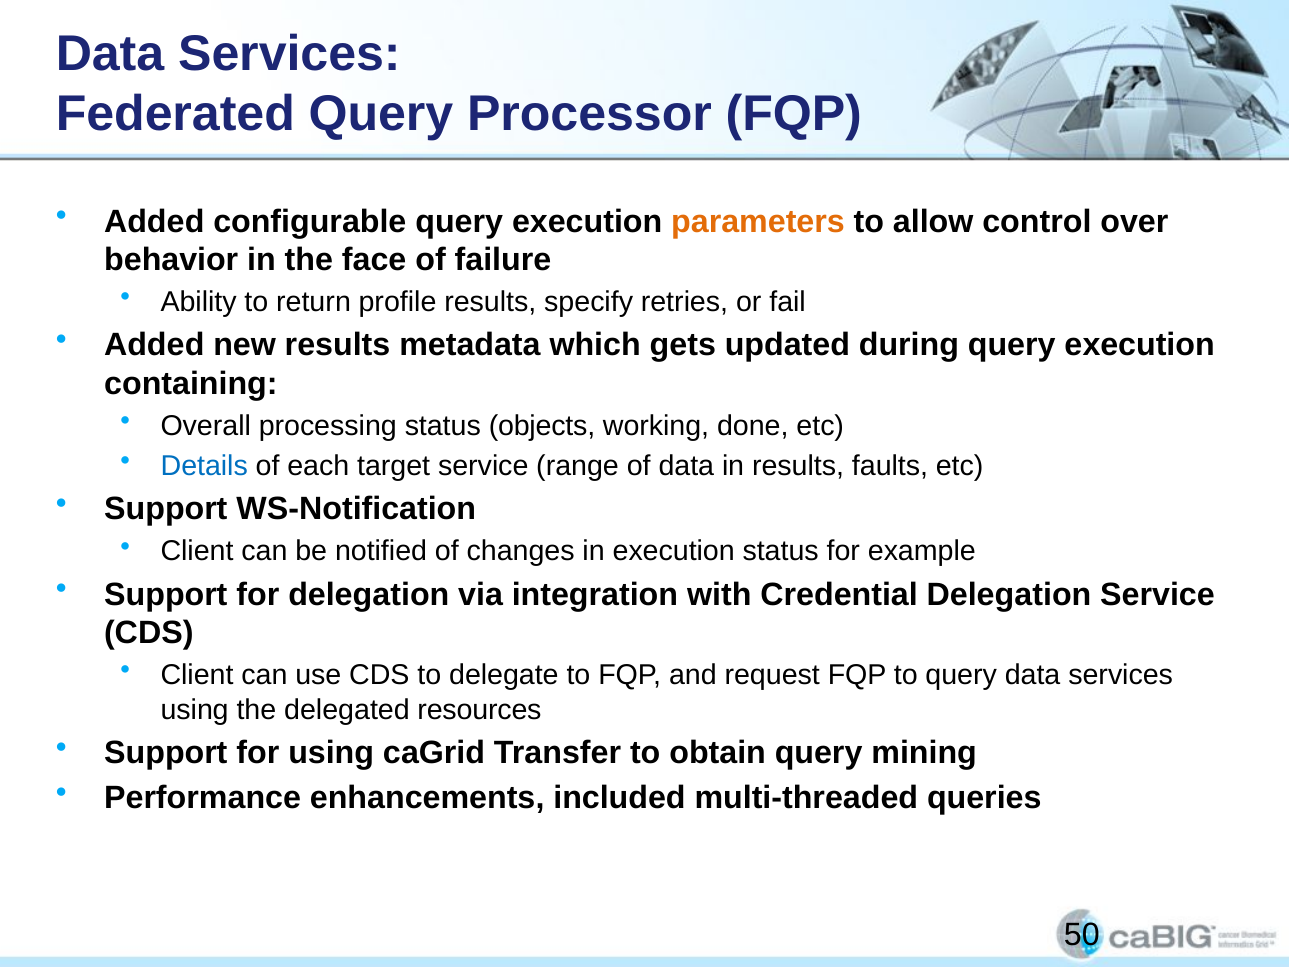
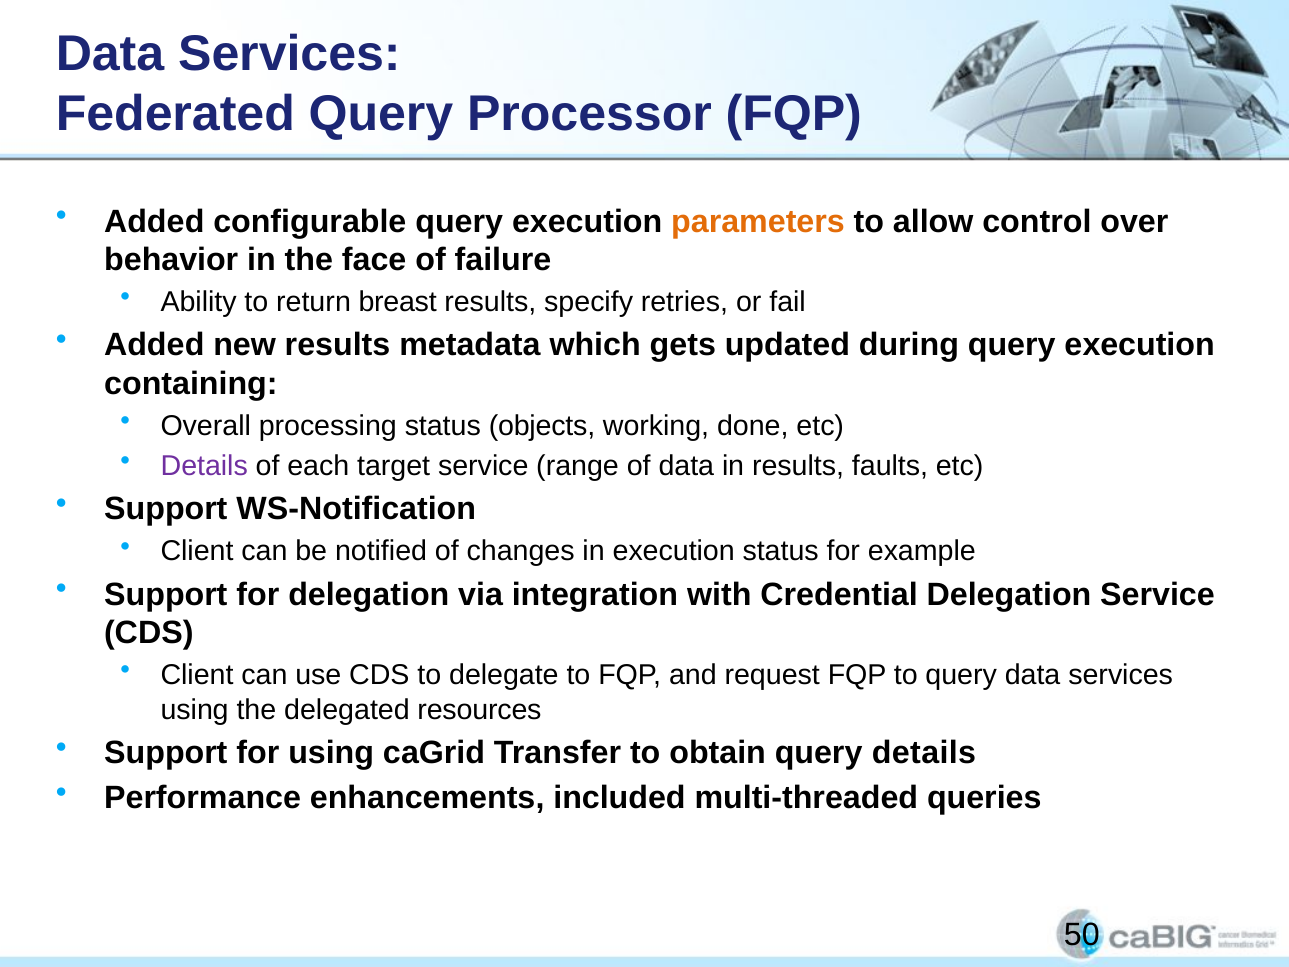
profile: profile -> breast (398, 302)
Details colour: blue -> purple (204, 466)
query mining: mining -> details (924, 753)
